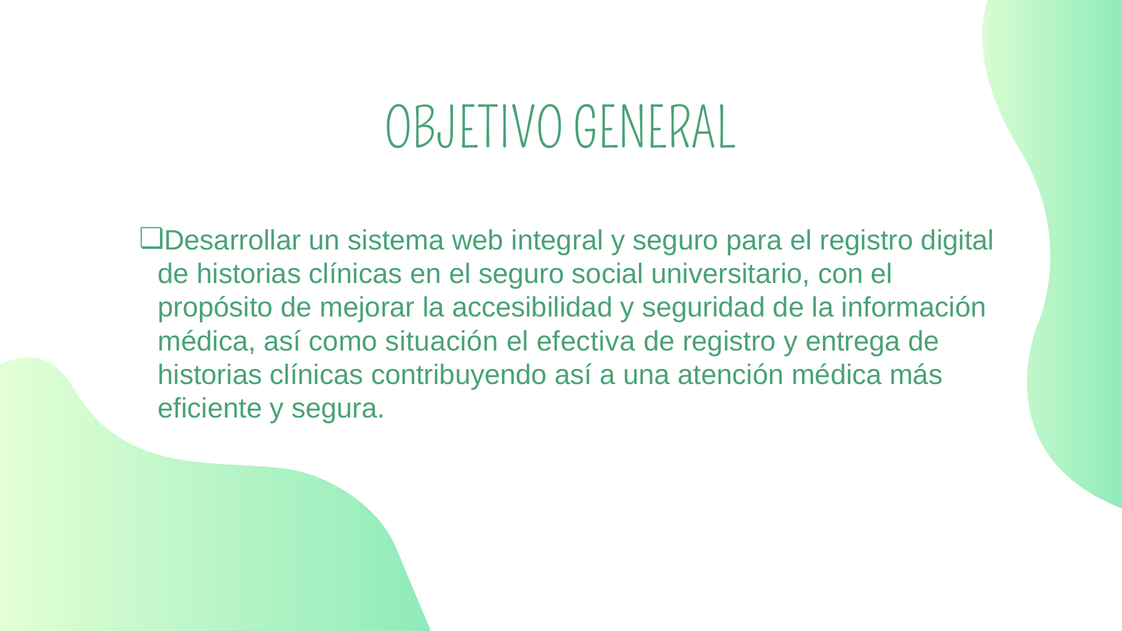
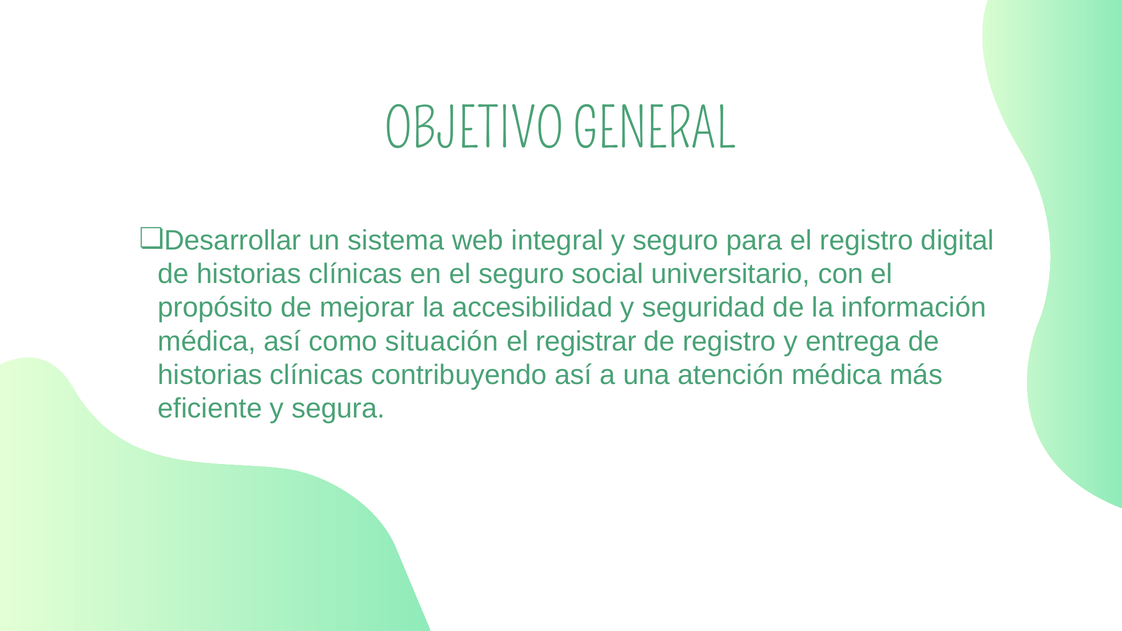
efectiva: efectiva -> registrar (586, 341)
